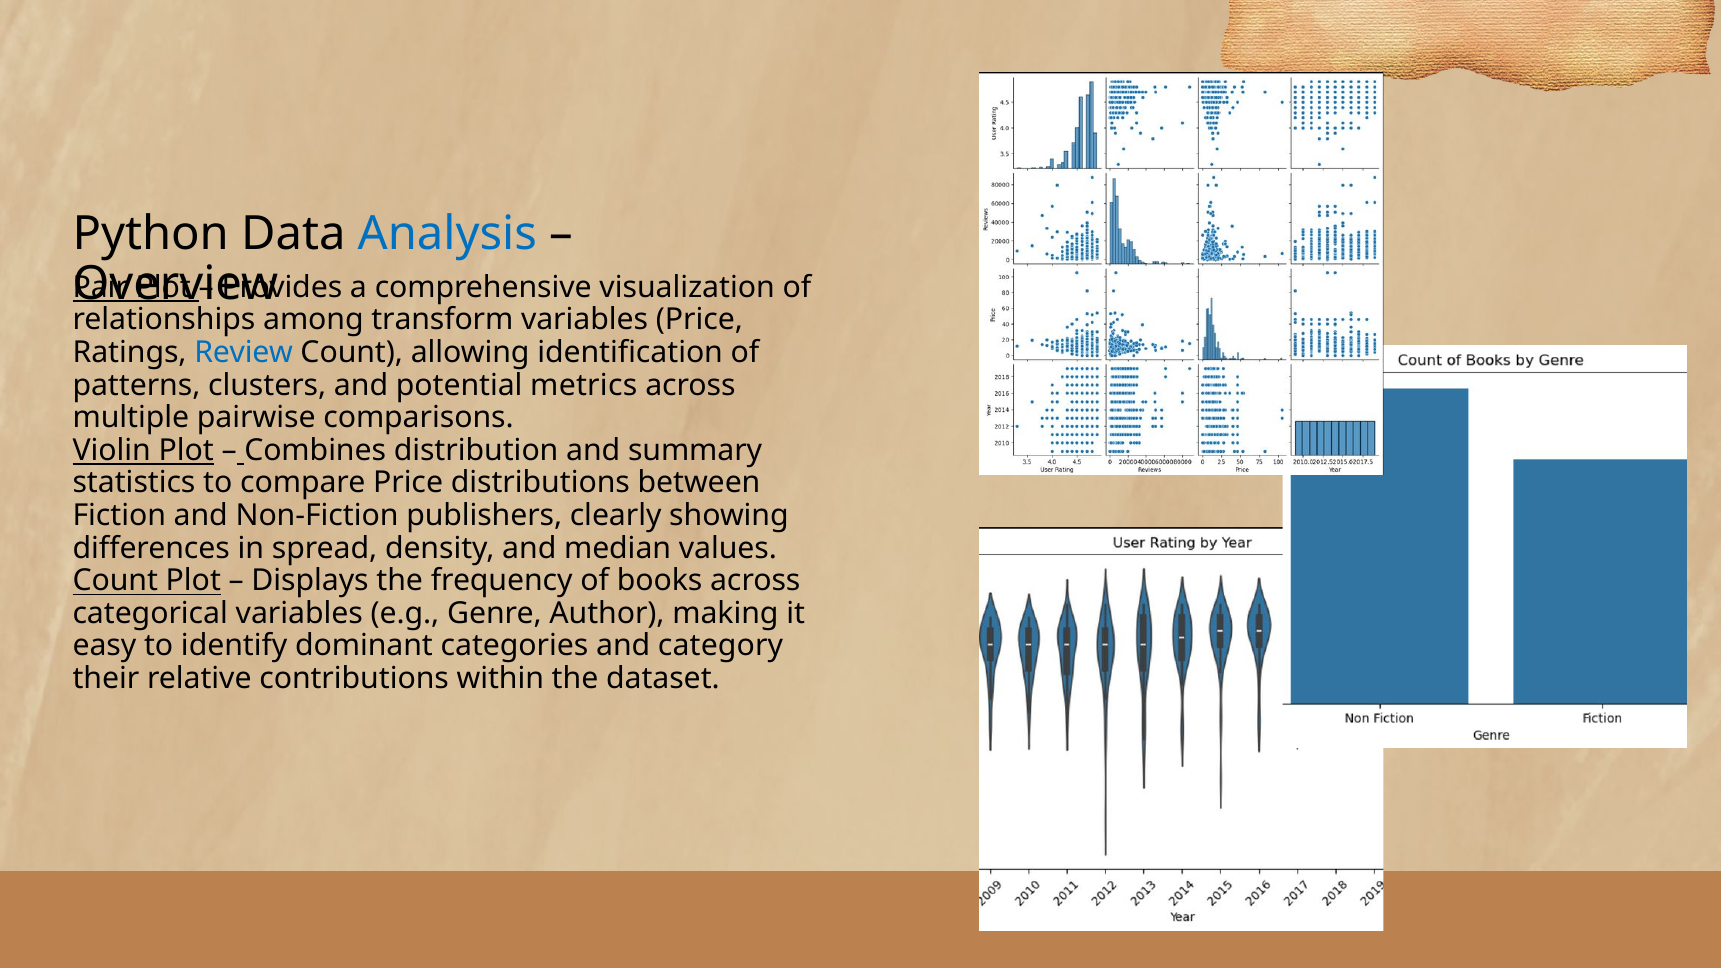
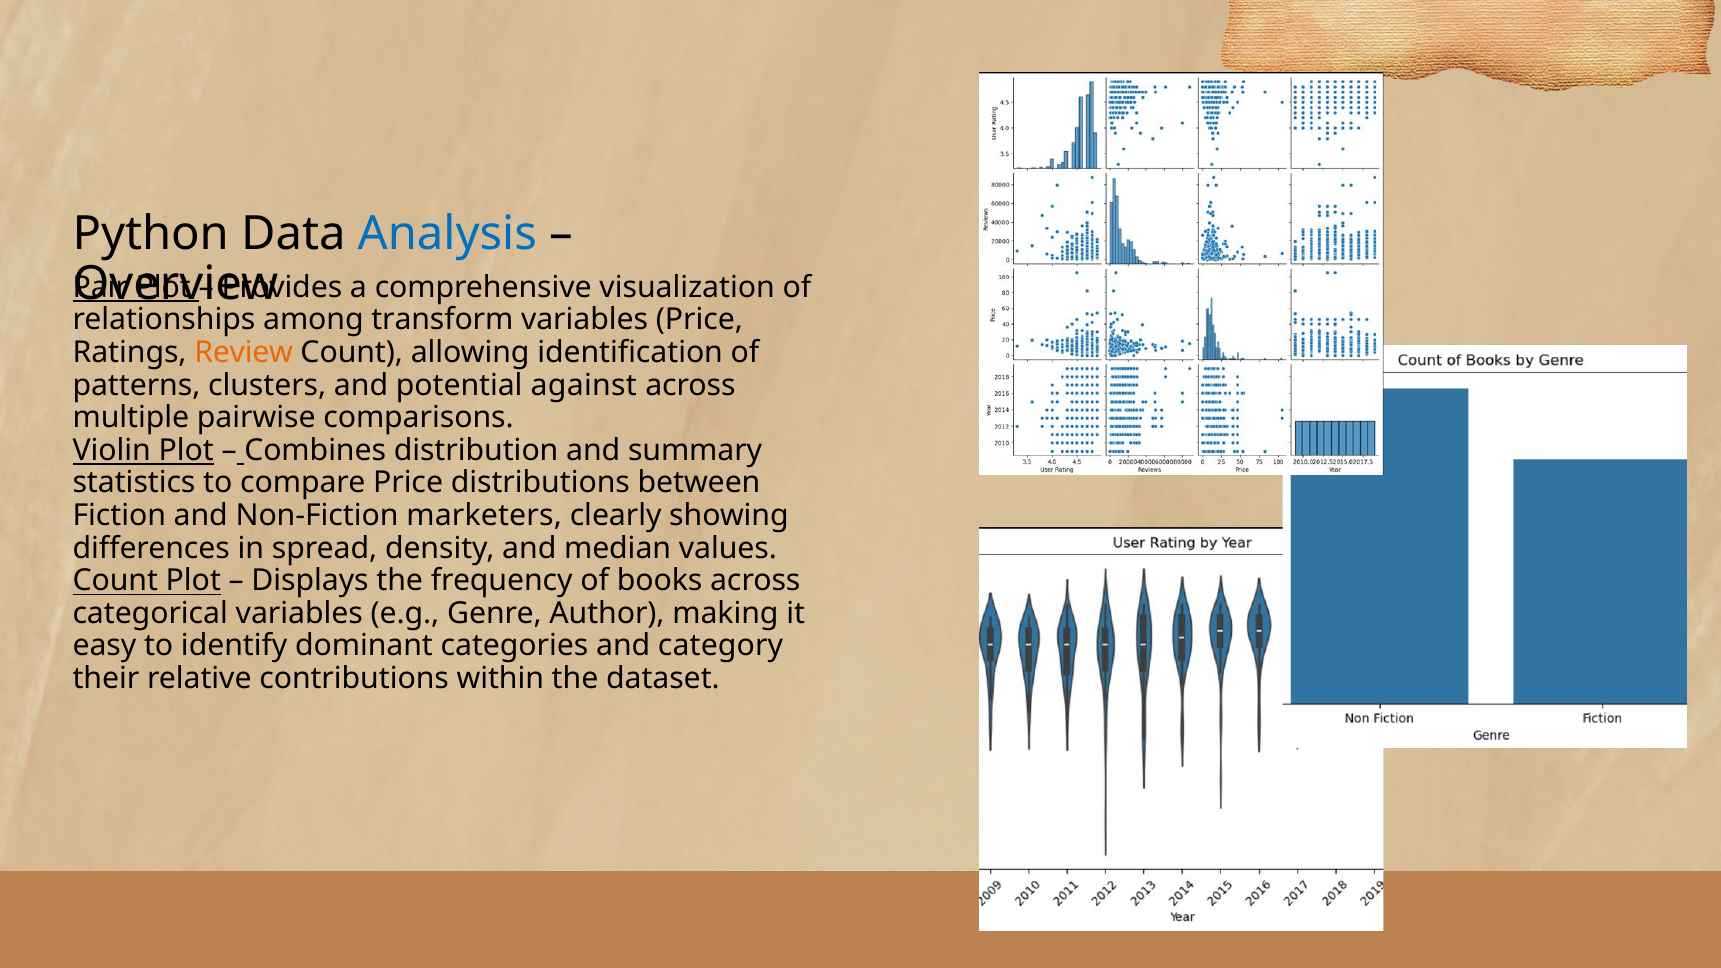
Review colour: blue -> orange (244, 353)
metrics: metrics -> against (584, 385)
publishers: publishers -> marketers (484, 516)
